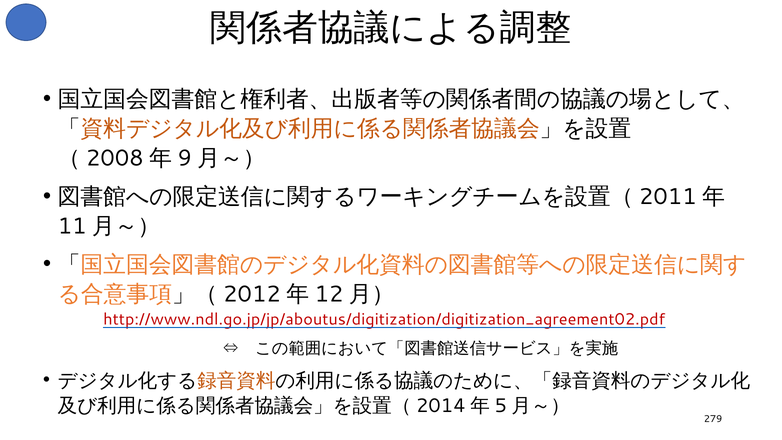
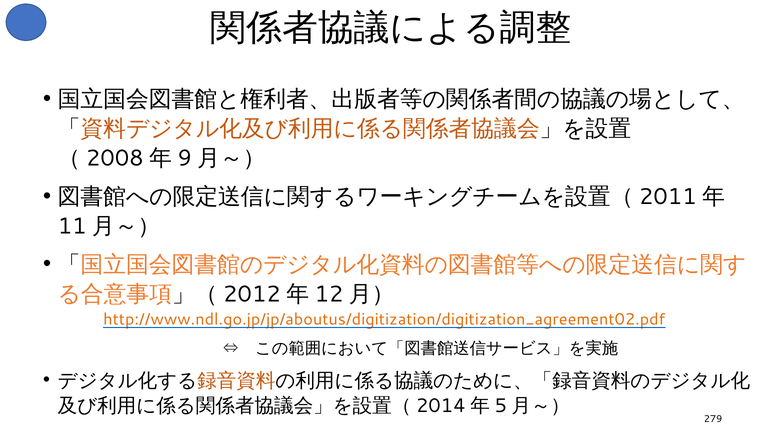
http://www.ndl.go.jp/jp/aboutus/digitization/digitization_agreement02.pdf colour: red -> orange (384, 319)
